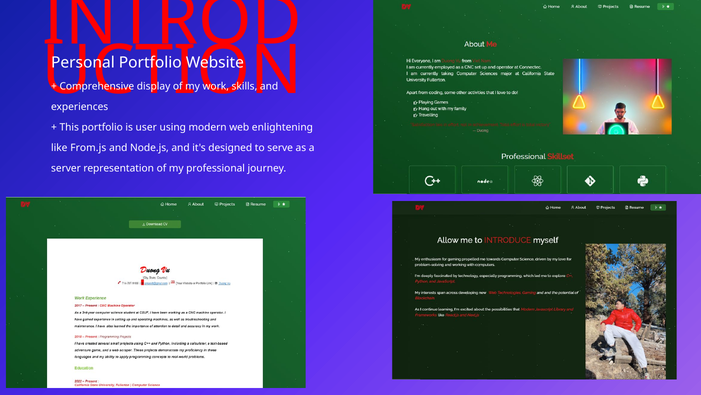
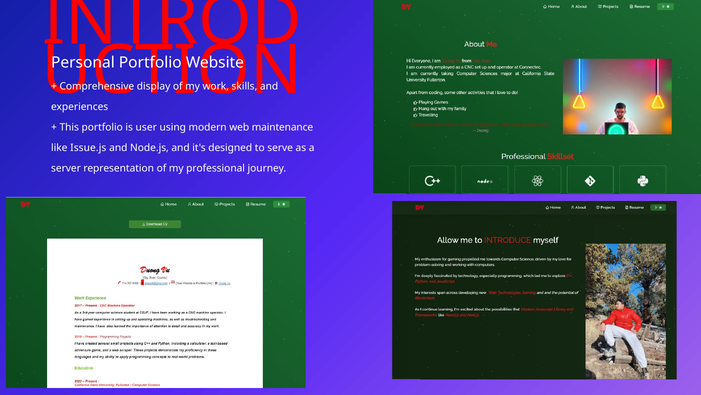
enlightening: enlightening -> maintenance (282, 127)
From.js: From.js -> Issue.js (88, 148)
